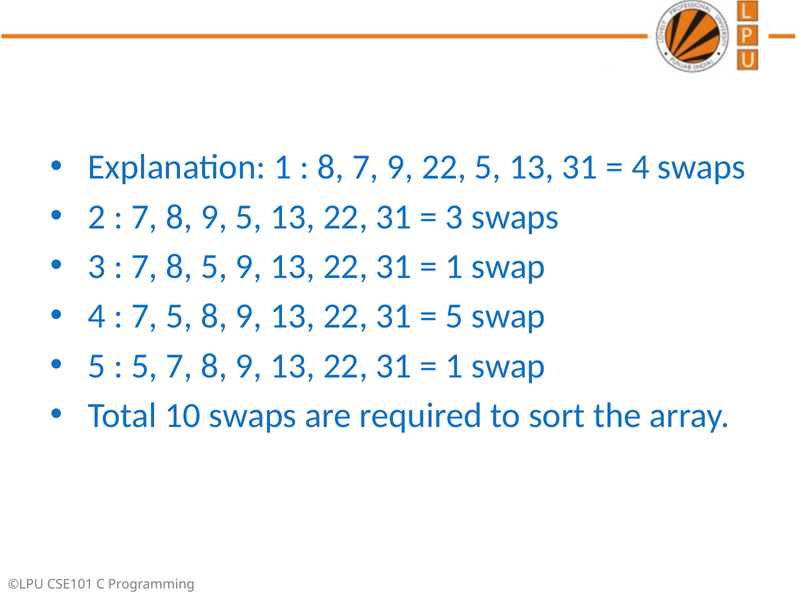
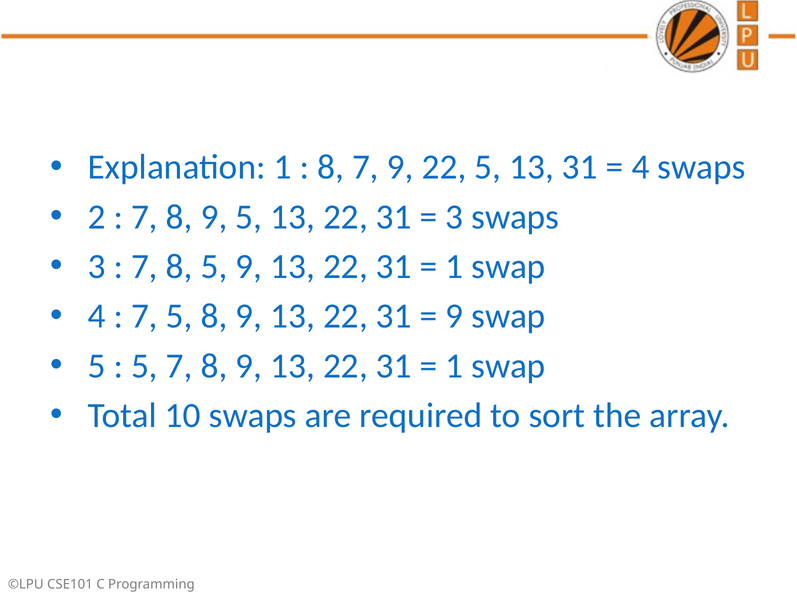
5: 5 -> 9 (454, 316)
